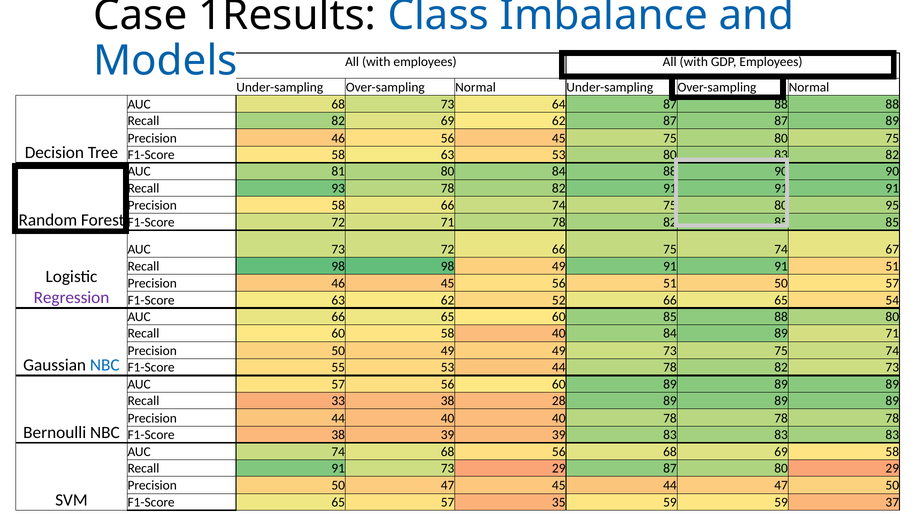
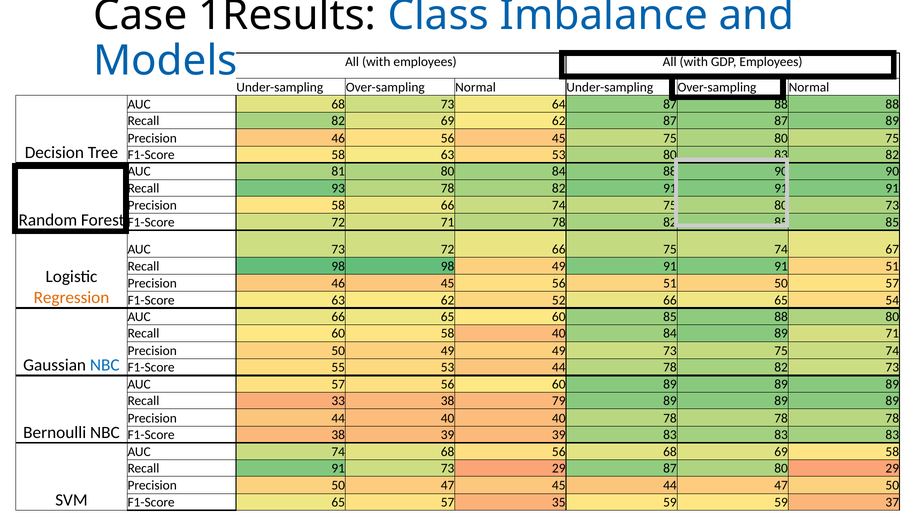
95: 95 -> 73 (892, 206)
Regression colour: purple -> orange (72, 298)
28: 28 -> 79 (559, 401)
